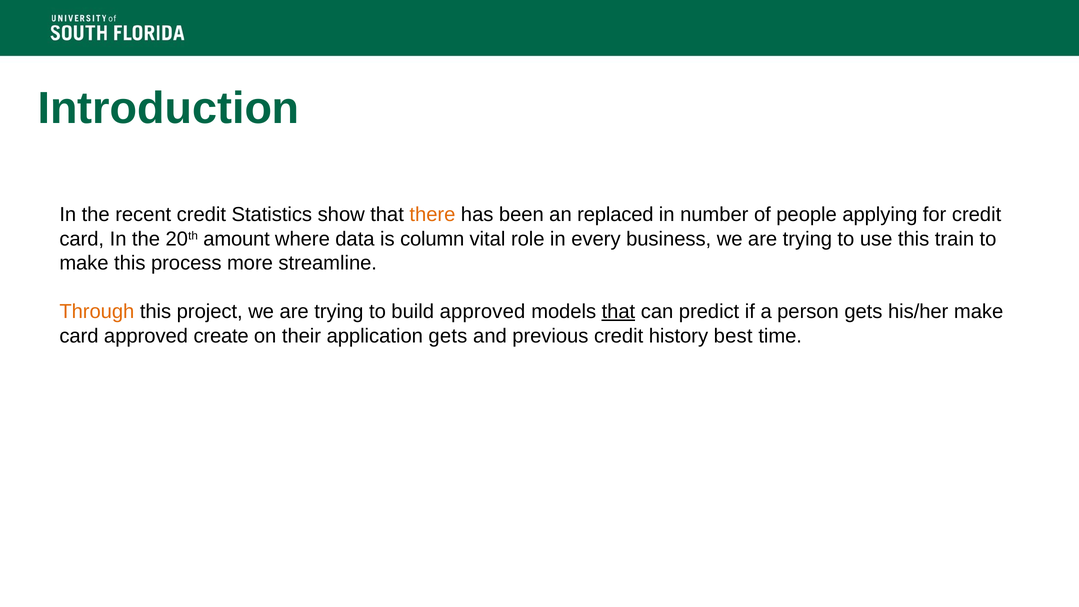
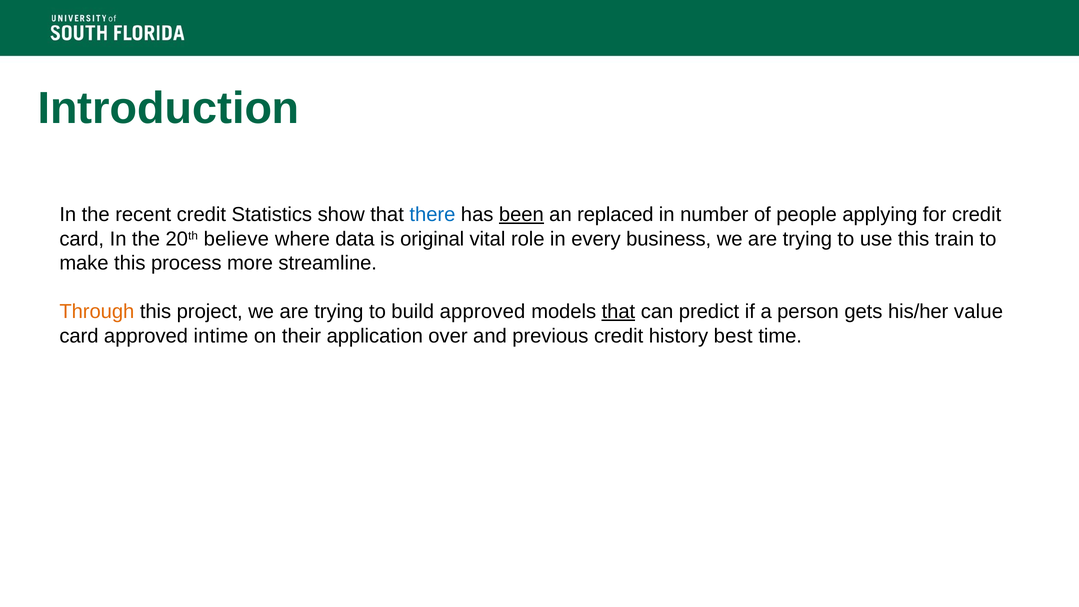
there colour: orange -> blue (432, 215)
been underline: none -> present (521, 215)
amount: amount -> believe (236, 239)
column: column -> original (432, 239)
his/her make: make -> value (979, 312)
create: create -> intime (221, 336)
application gets: gets -> over (448, 336)
